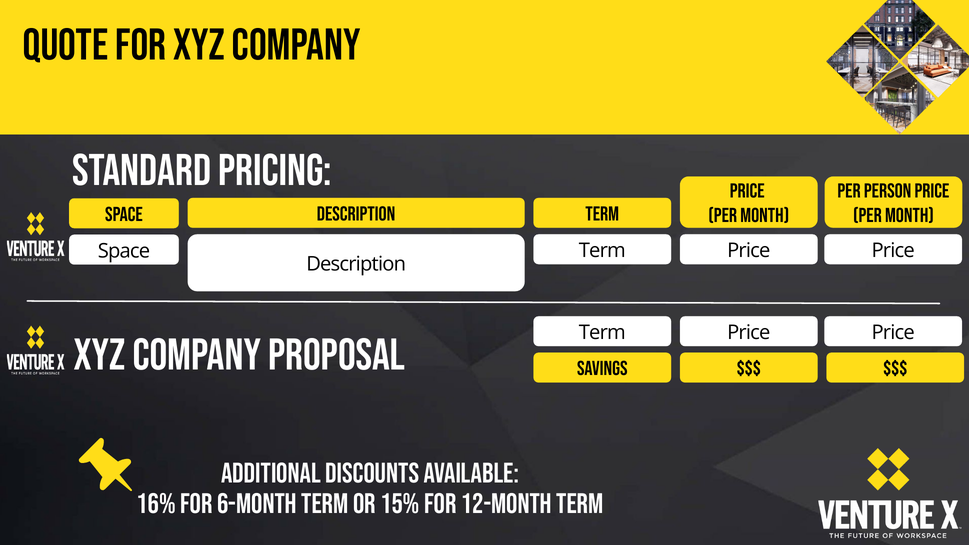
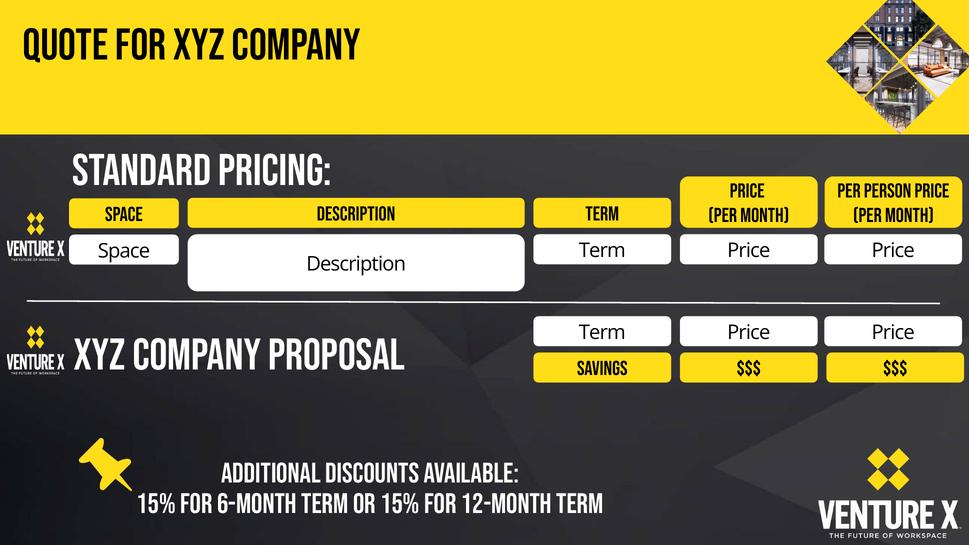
16%: 16% -> 15% (156, 504)
